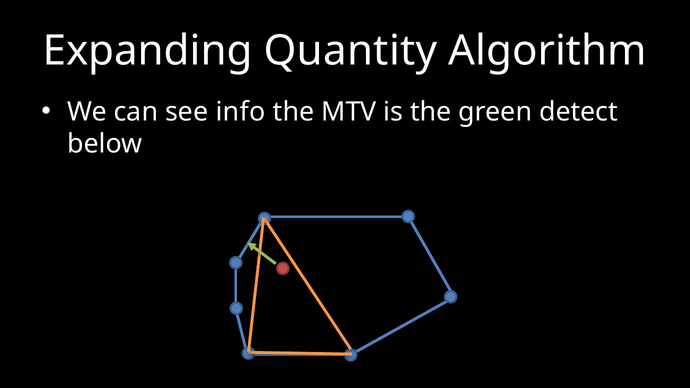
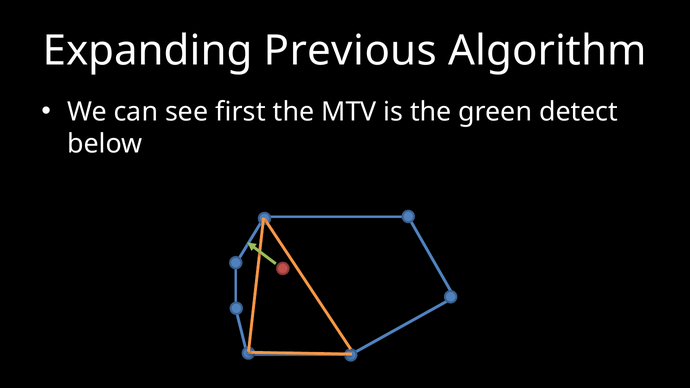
Quantity: Quantity -> Previous (350, 51)
info: info -> first (240, 112)
